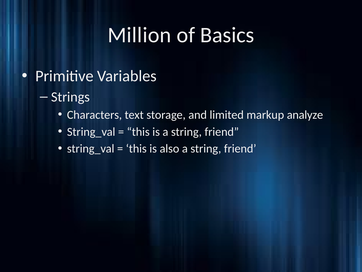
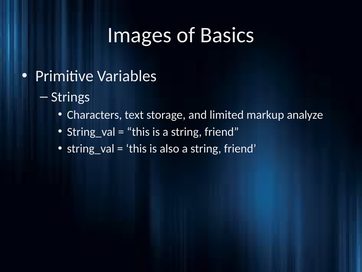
Million: Million -> Images (139, 35)
